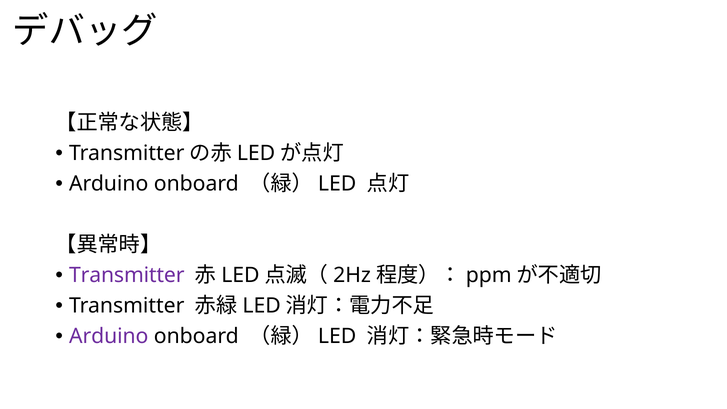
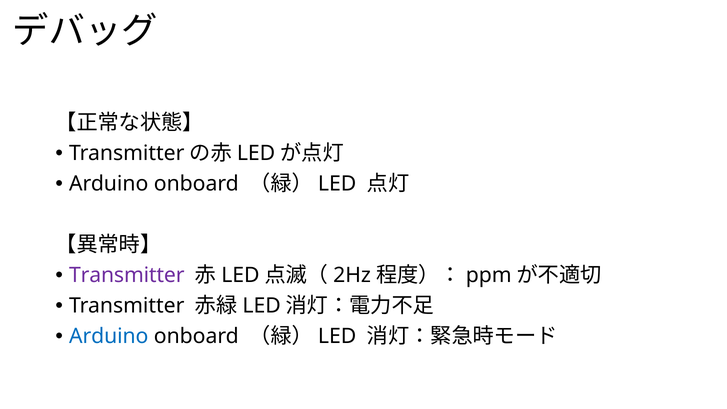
Arduino colour: purple -> blue (109, 336)
